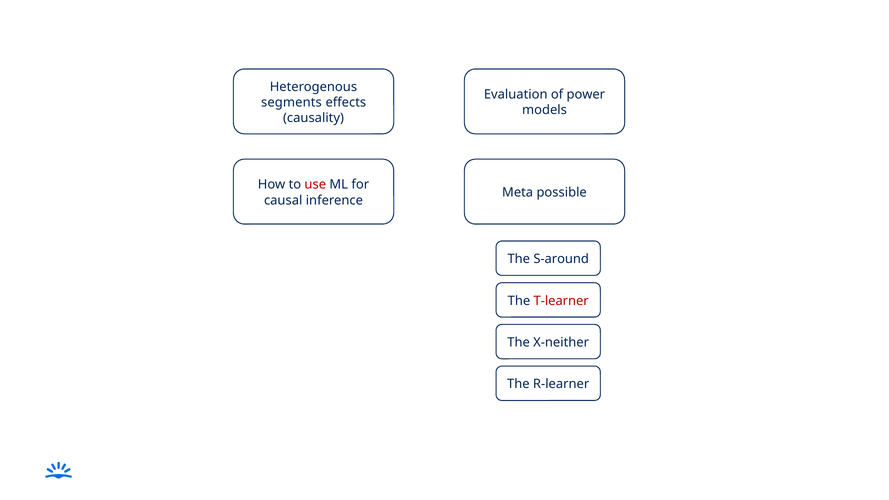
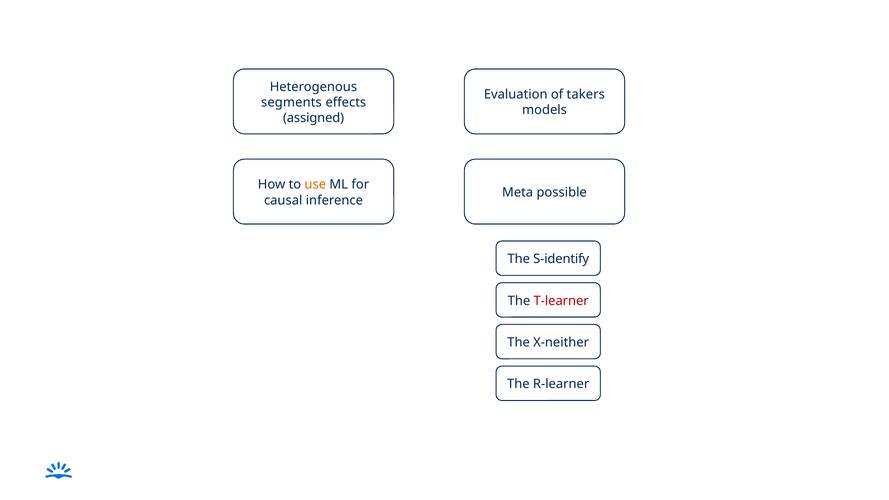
power: power -> takers (586, 95)
causality: causality -> assigned (314, 118)
use colour: red -> orange (315, 185)
S-around: S-around -> S-identify (561, 259)
